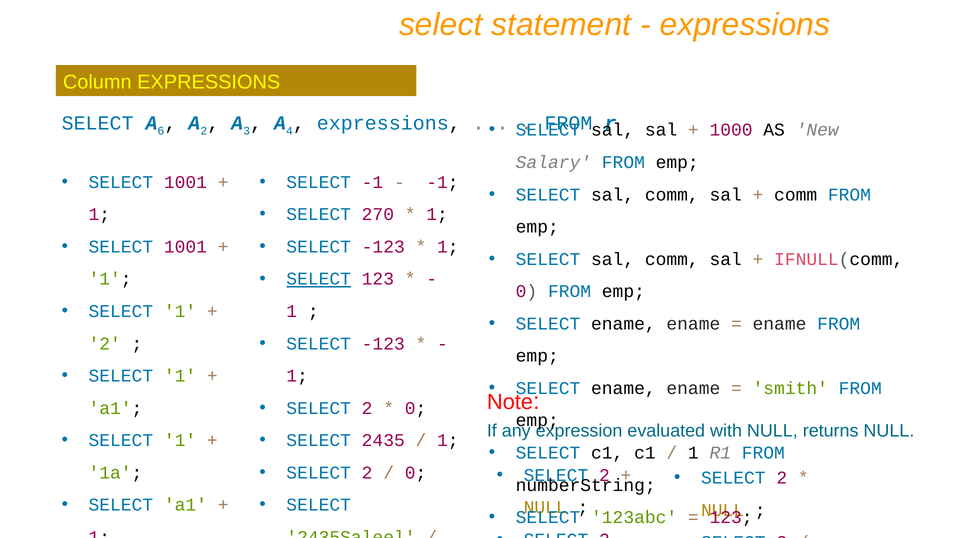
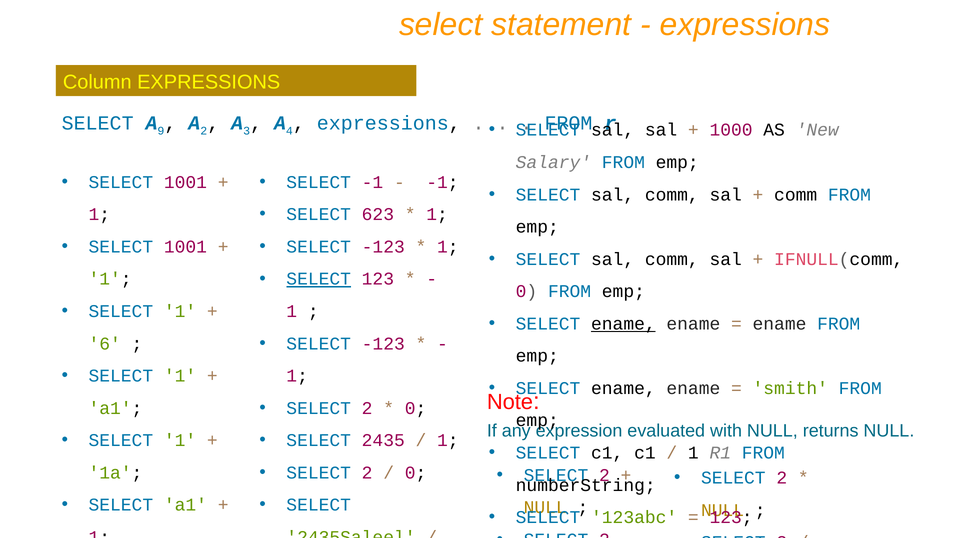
6: 6 -> 9 (161, 131)
270: 270 -> 623 (378, 215)
ename underline: none -> present (623, 324)
2: 2 -> 6 (105, 344)
